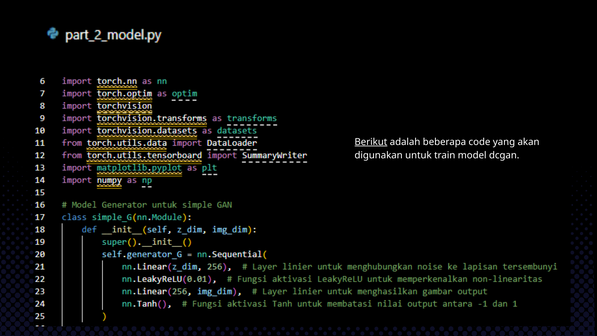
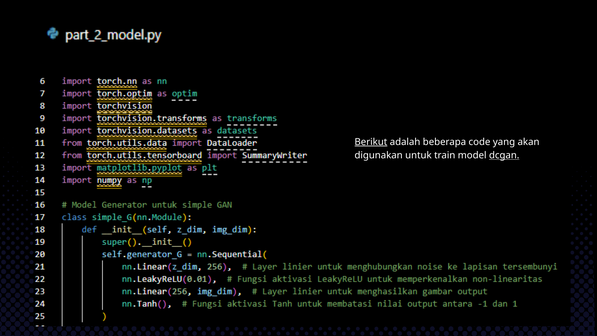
dcgan underline: none -> present (504, 155)
